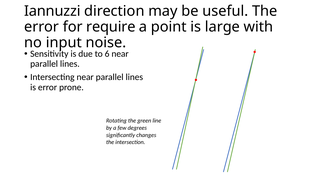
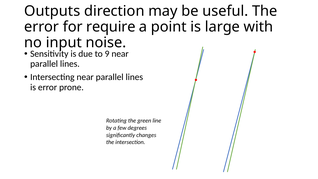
Iannuzzi: Iannuzzi -> Outputs (52, 11)
6: 6 -> 9 (107, 54)
